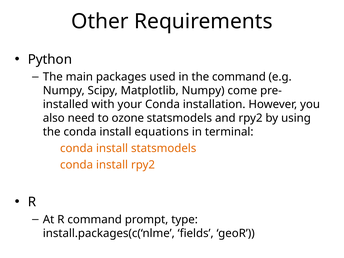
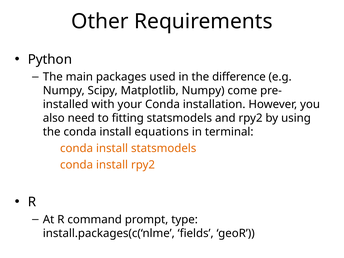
the command: command -> difference (239, 77)
ozone: ozone -> fitting (128, 118)
